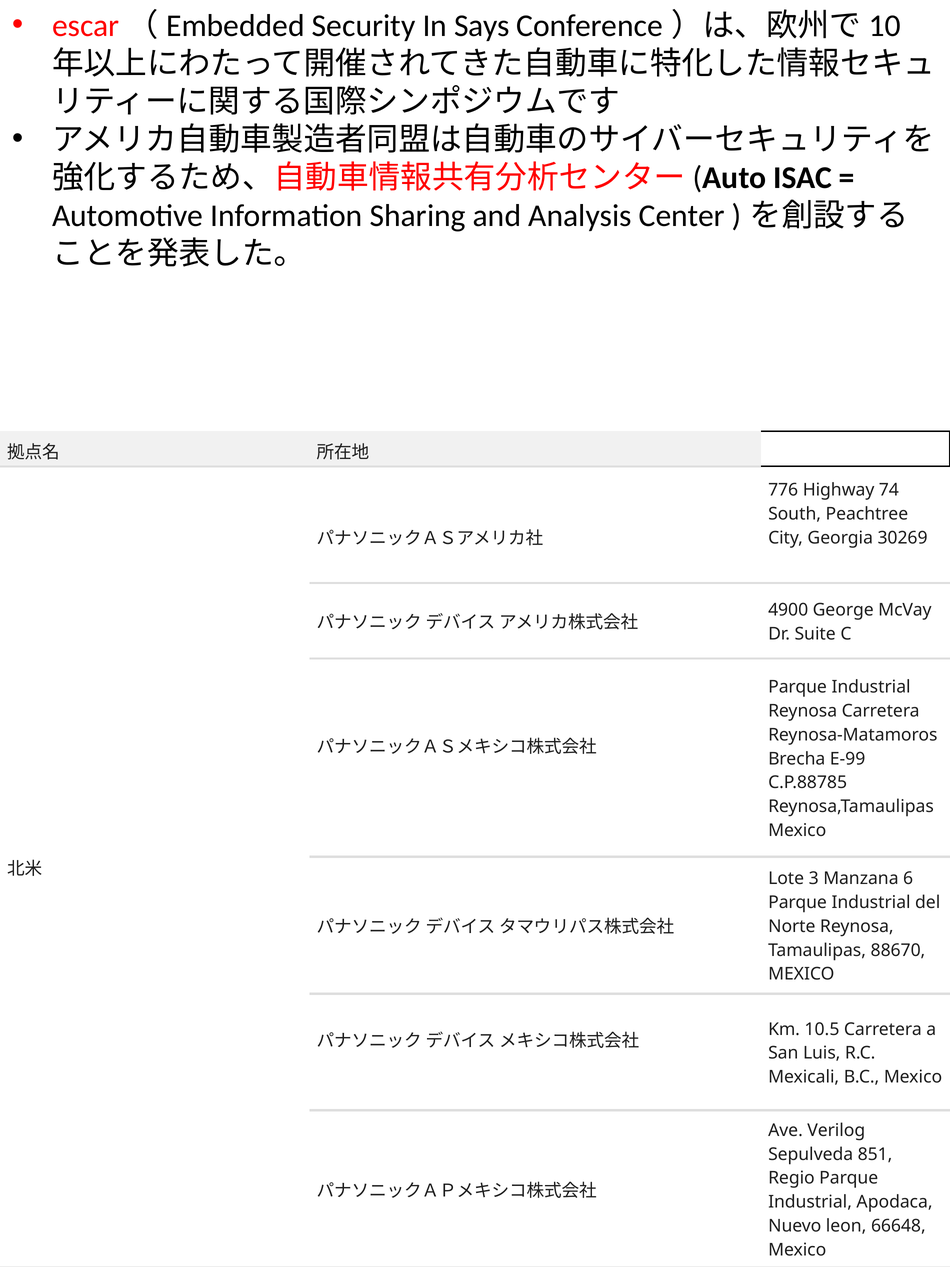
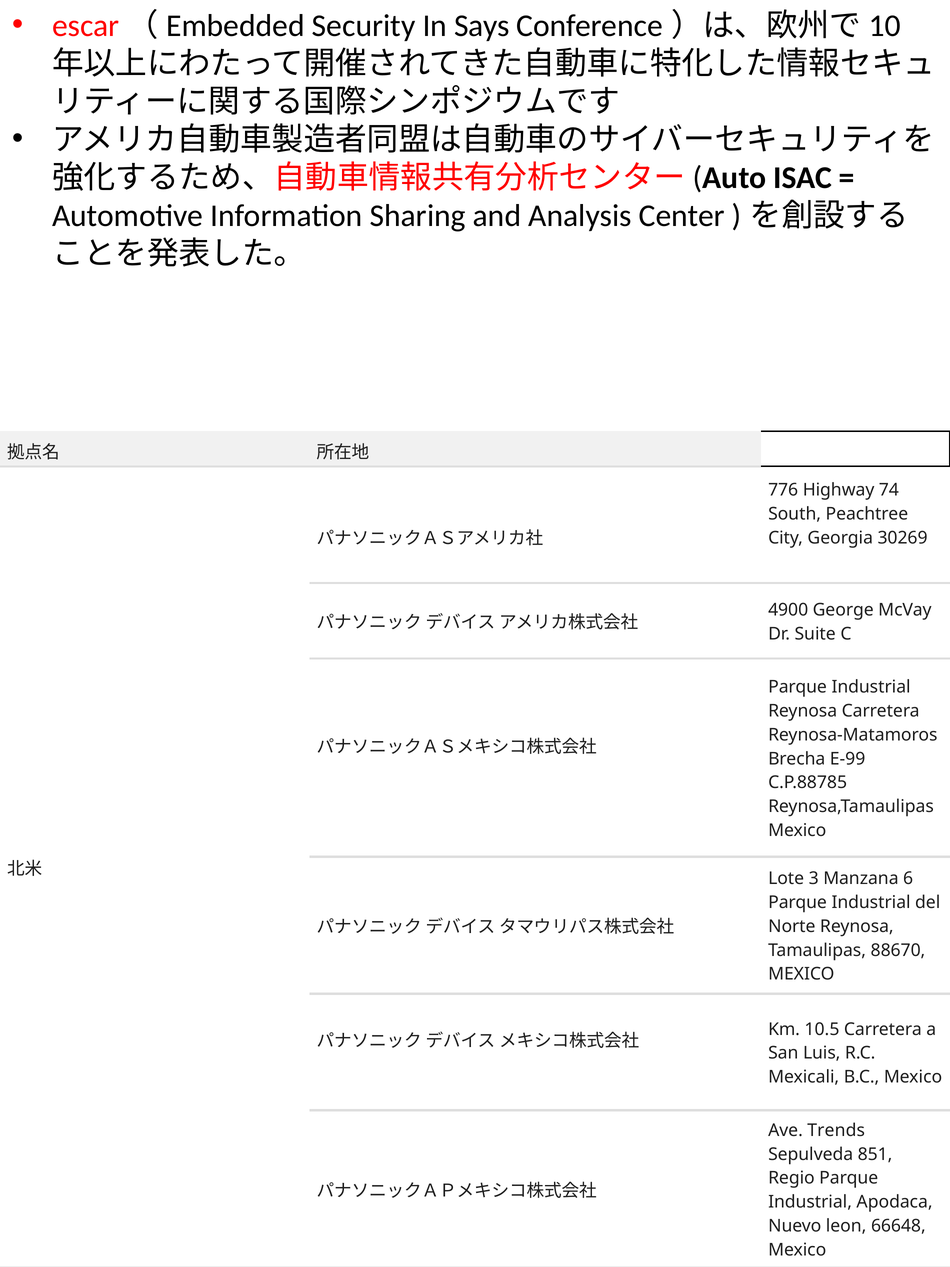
Verilog: Verilog -> Trends (836, 1130)
